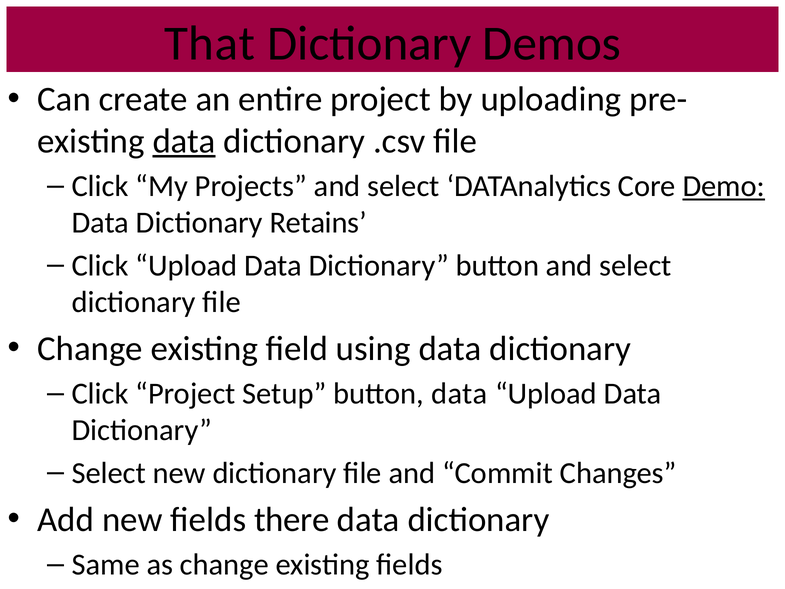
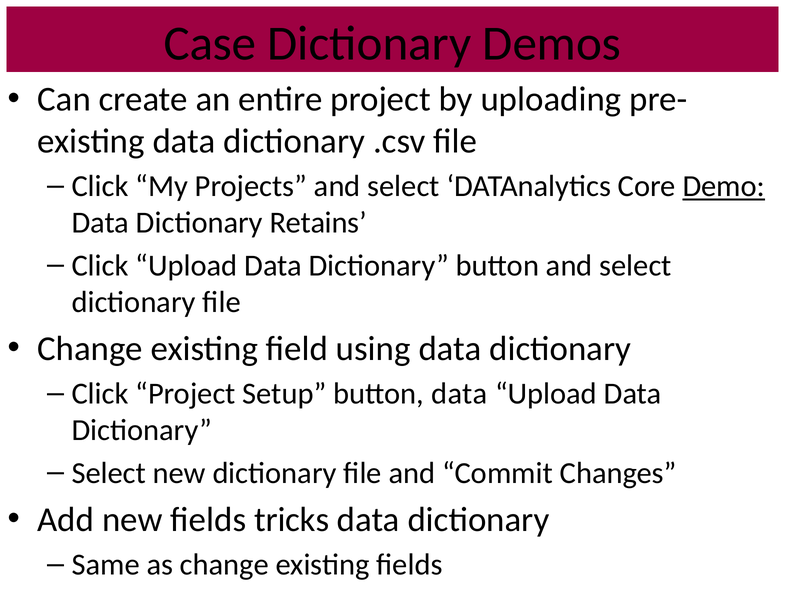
That: That -> Case (210, 43)
data underline: present -> none (184, 141)
there: there -> tricks (292, 519)
